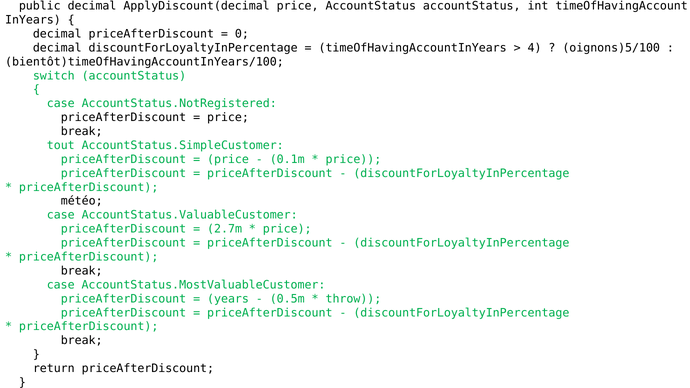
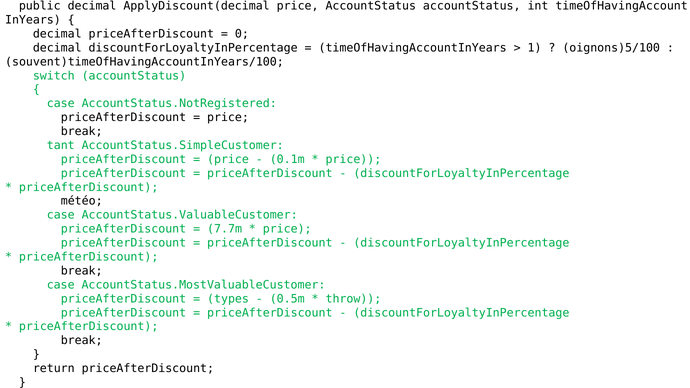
4: 4 -> 1 (535, 48)
bientôt)timeOfHavingAccountInYears/100: bientôt)timeOfHavingAccountInYears/100 -> souvent)timeOfHavingAccountInYears/100 (144, 62)
tout: tout -> tant (61, 145)
2.7m: 2.7m -> 7.7m (225, 229)
years: years -> types (228, 299)
